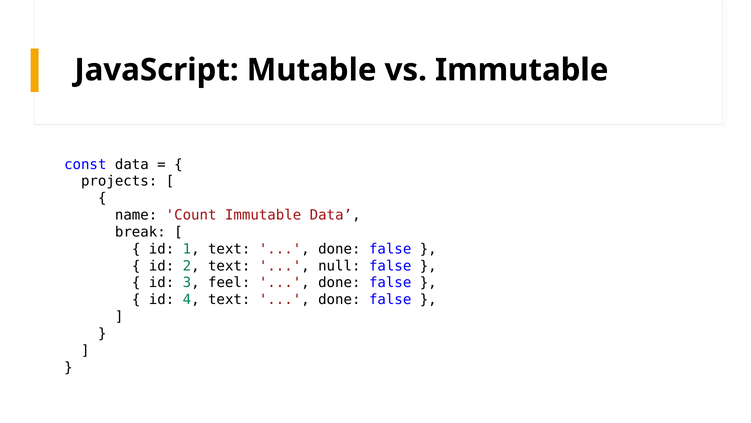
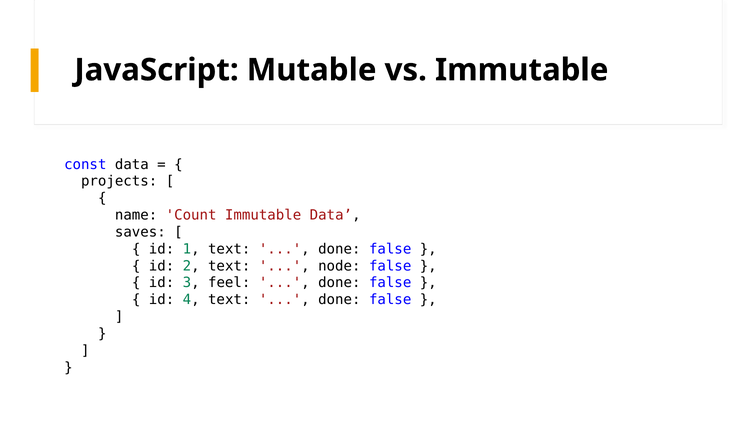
break: break -> saves (140, 232)
null: null -> node (339, 266)
